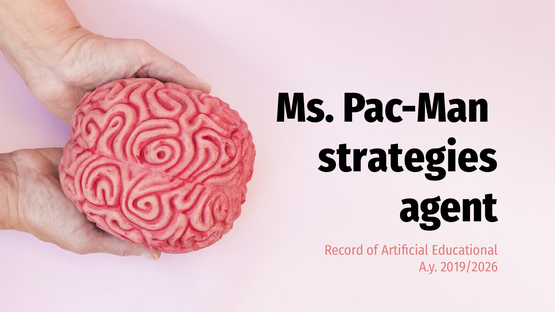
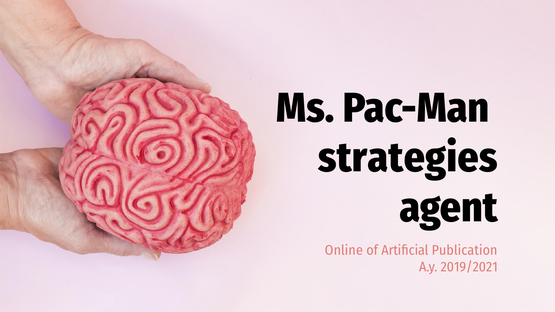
Record: Record -> Online (344, 250)
Educational: Educational -> Publication (465, 250)
2019/2026: 2019/2026 -> 2019/2021 (469, 267)
